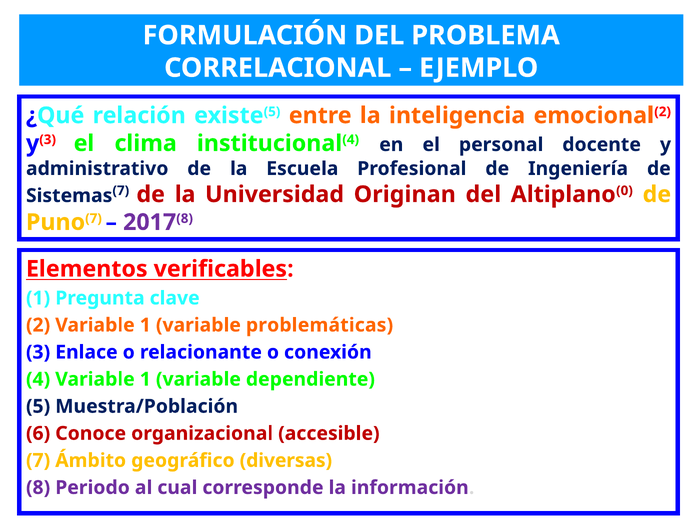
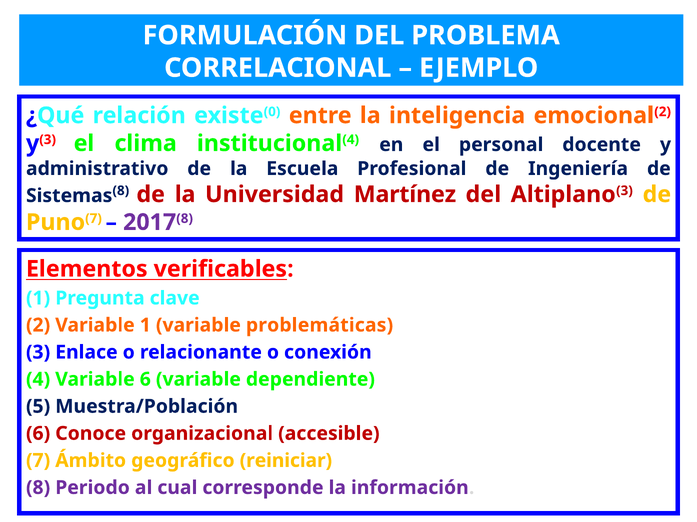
5: 5 -> 0 (272, 112)
7: 7 -> 8 (121, 191)
Originan: Originan -> Martínez (405, 195)
0: 0 -> 3 (624, 191)
4 Variable 1: 1 -> 6 (145, 380)
diversas: diversas -> reiniciar (286, 461)
